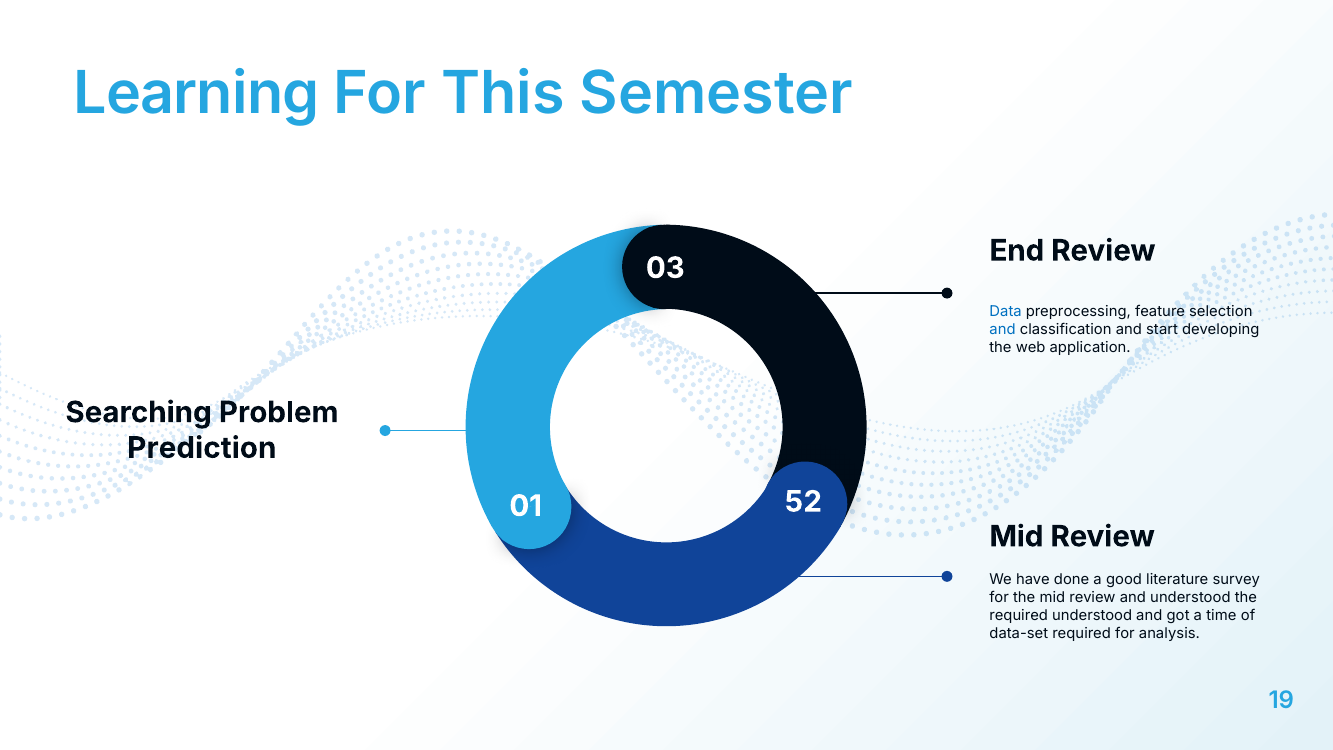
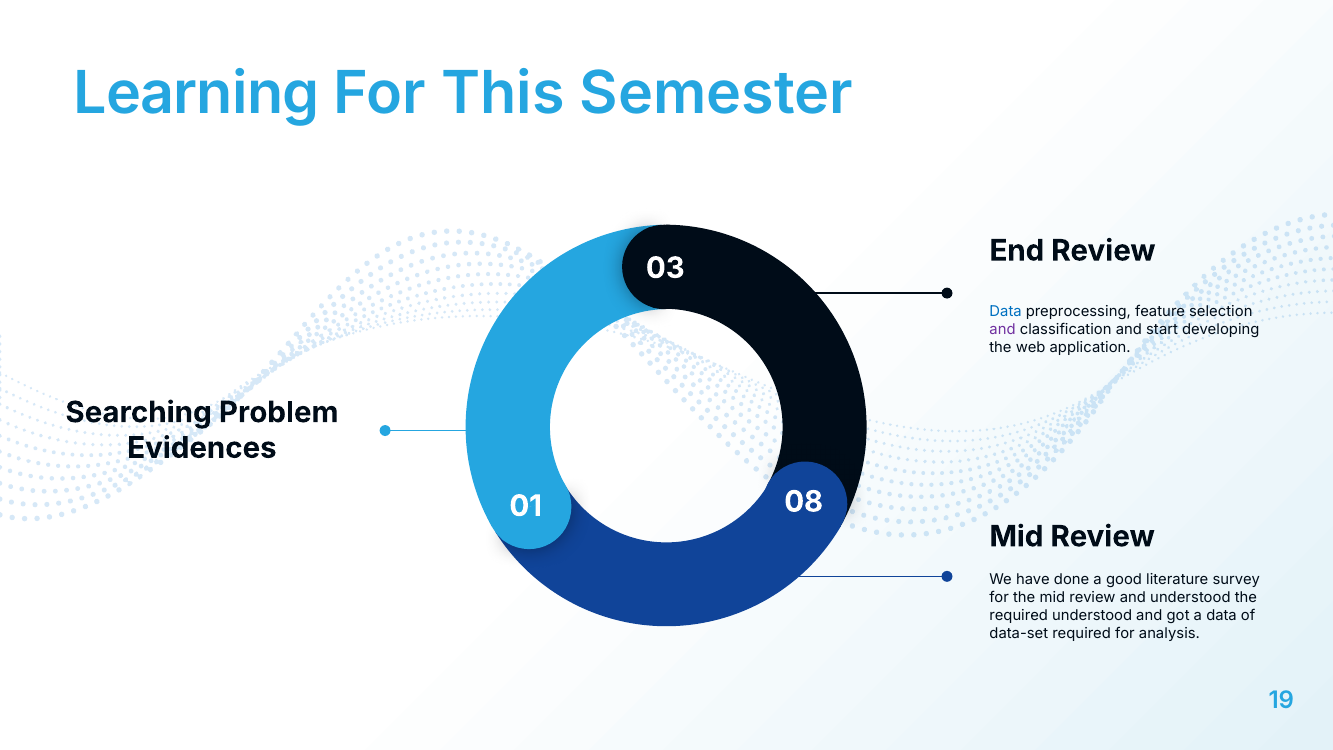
and colour: blue -> purple (1003, 330)
Prediction: Prediction -> Evidences (202, 448)
52: 52 -> 08 (804, 502)
a time: time -> data (1221, 615)
